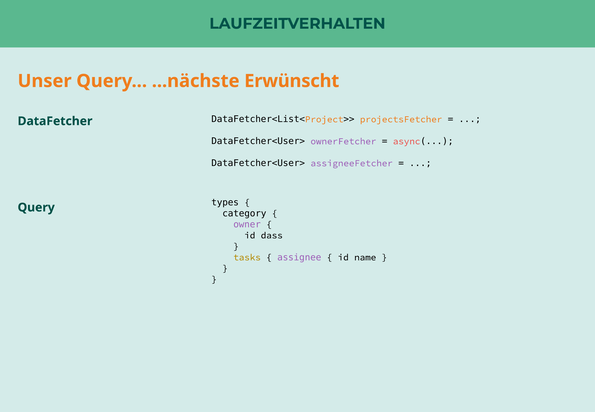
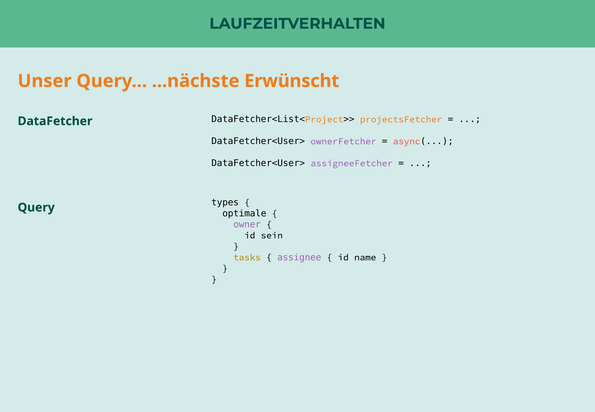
category: category -> optimale (244, 213)
dass: dass -> sein (272, 235)
